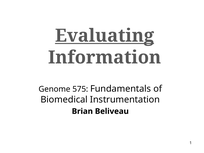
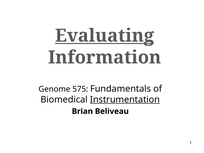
Instrumentation underline: none -> present (125, 100)
